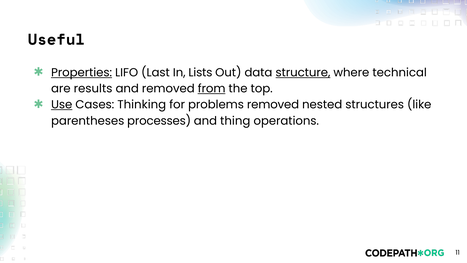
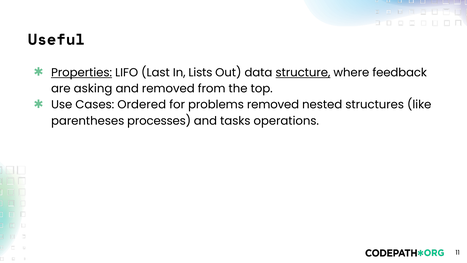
technical: technical -> feedback (400, 72)
results: results -> asking (93, 89)
from underline: present -> none (212, 89)
Use underline: present -> none (62, 105)
Thinking: Thinking -> Ordered (142, 105)
thing: thing -> tasks (235, 121)
